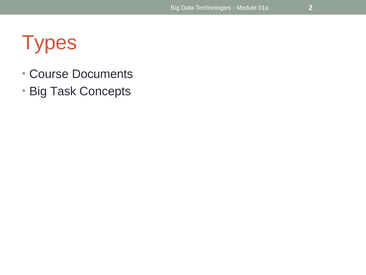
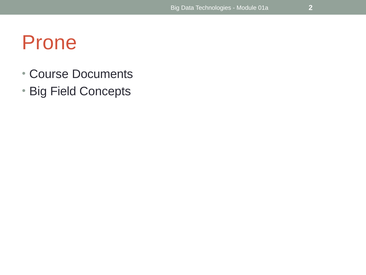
Types: Types -> Prone (49, 43)
Task: Task -> Field (63, 91)
